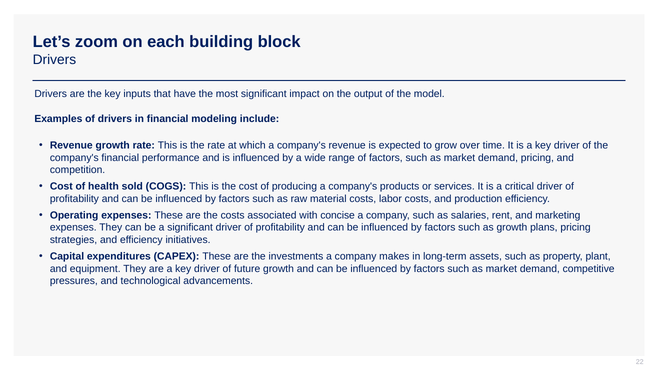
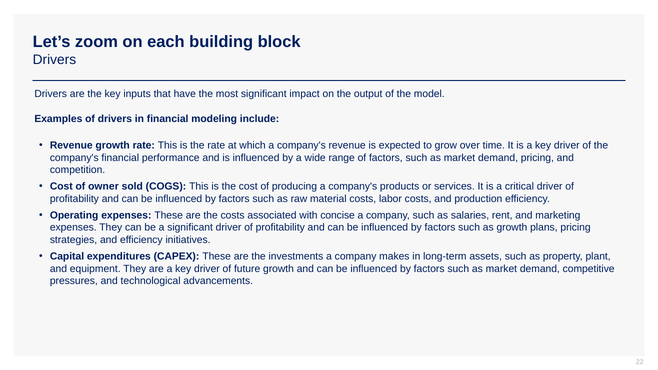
health: health -> owner (103, 187)
